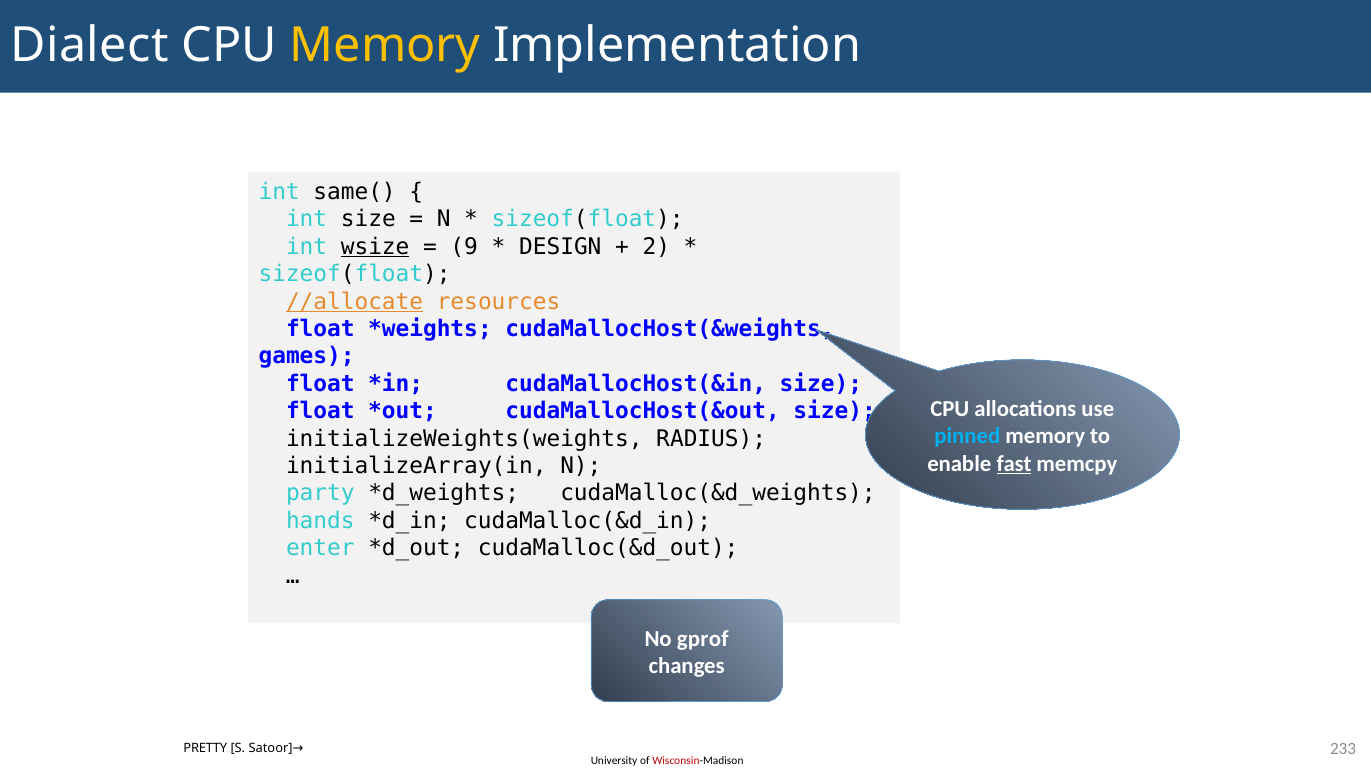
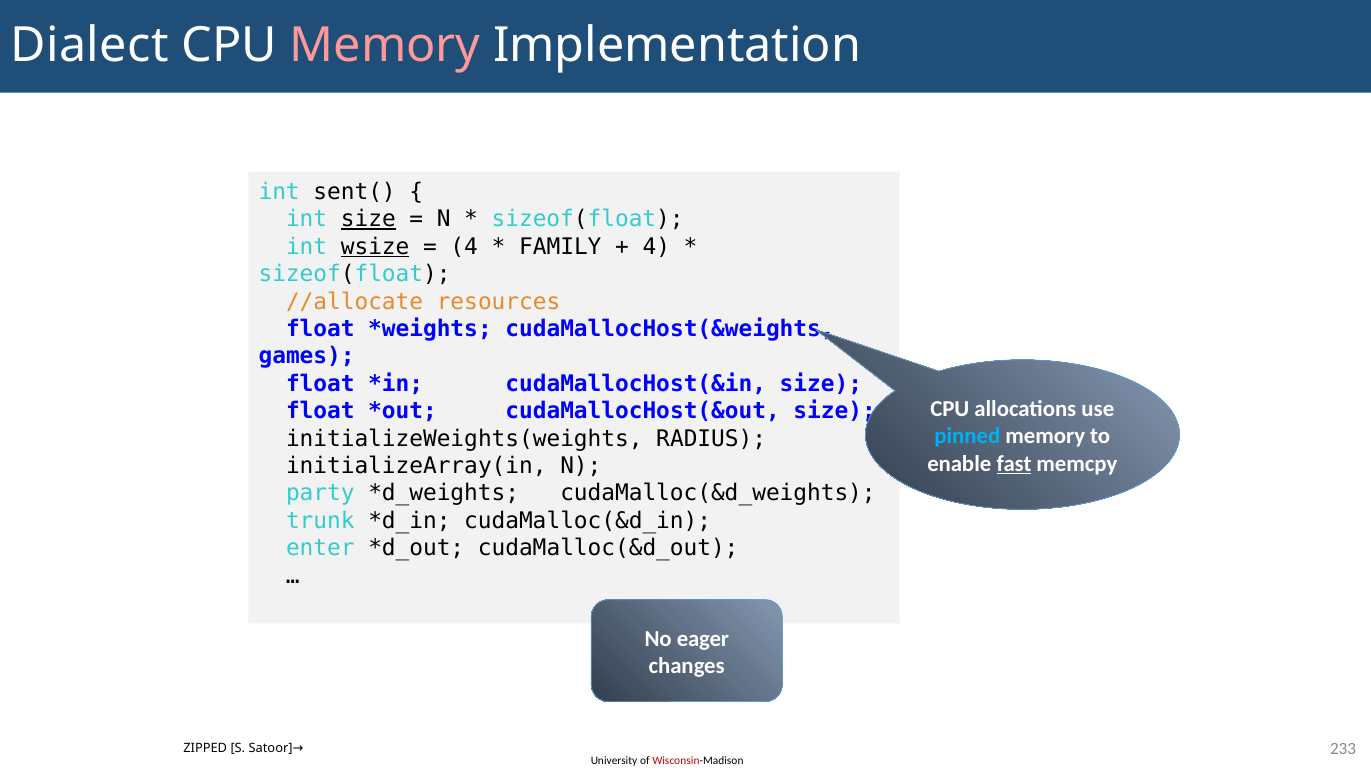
Memory colour: yellow -> pink (385, 46)
same(: same( -> sent( (355, 192)
size underline: none -> present (368, 219)
9: 9 -> 4 (464, 247)
DESIGN: DESIGN -> FAMILY (560, 247)
2: 2 -> 4 (656, 247)
//allocate underline: present -> none (355, 302)
hands: hands -> trunk (320, 521)
gprof: gprof -> eager (703, 639)
PRETTY: PRETTY -> ZIPPED (205, 748)
